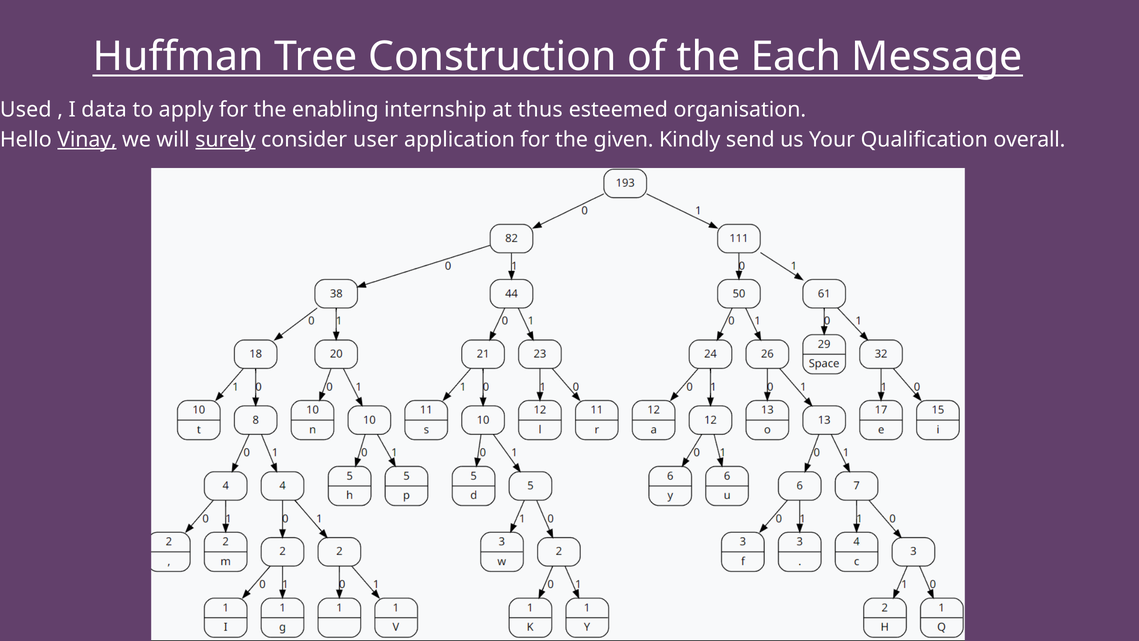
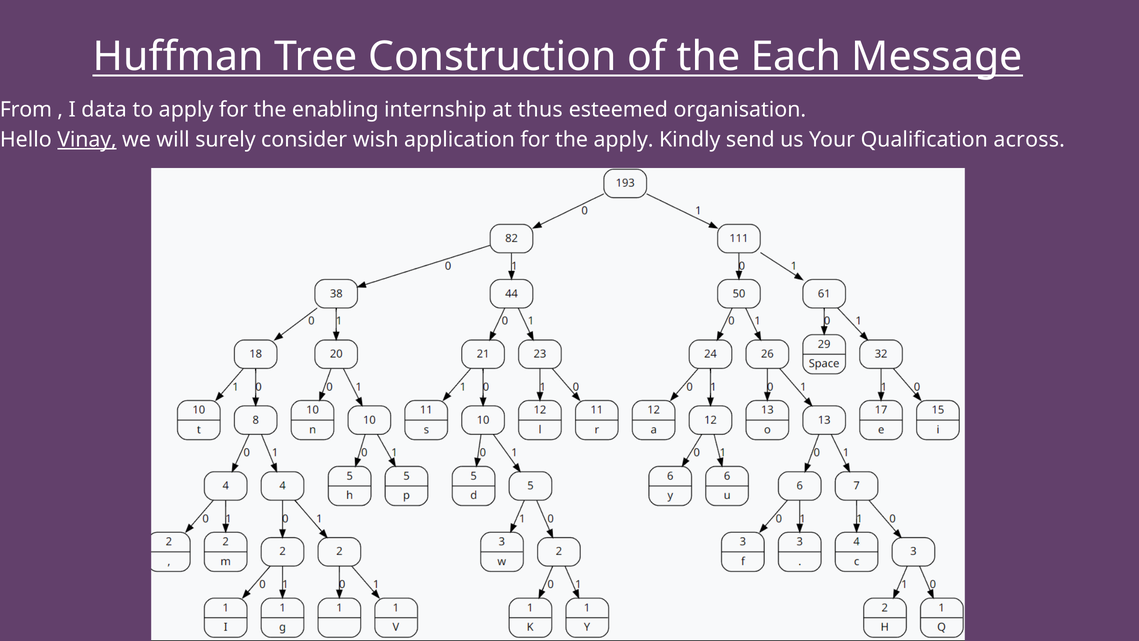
Used: Used -> From (26, 110)
surely underline: present -> none (225, 140)
user: user -> wish (376, 140)
the given: given -> apply (624, 140)
overall: overall -> across (1029, 140)
